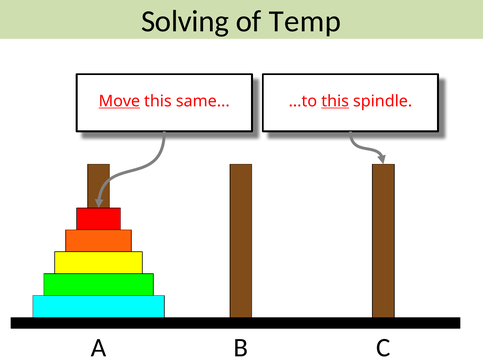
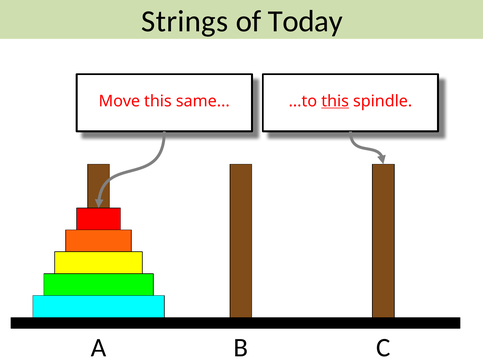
Solving: Solving -> Strings (185, 21)
Temp: Temp -> Today (305, 21)
Move underline: present -> none (119, 101)
